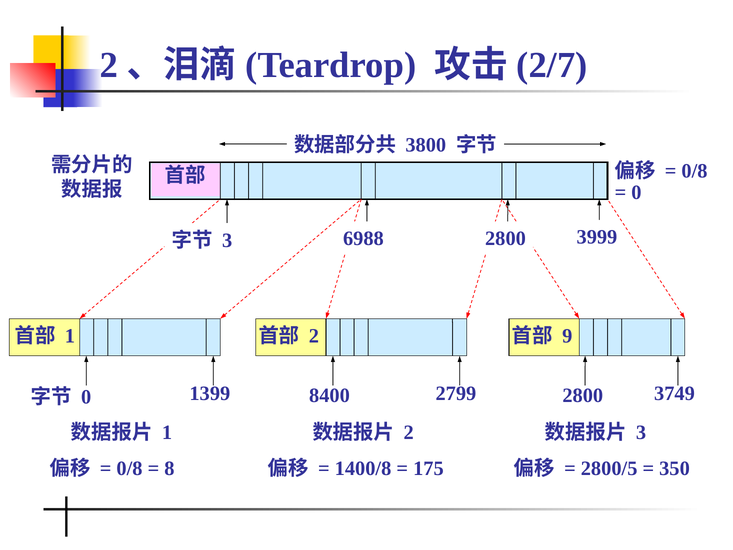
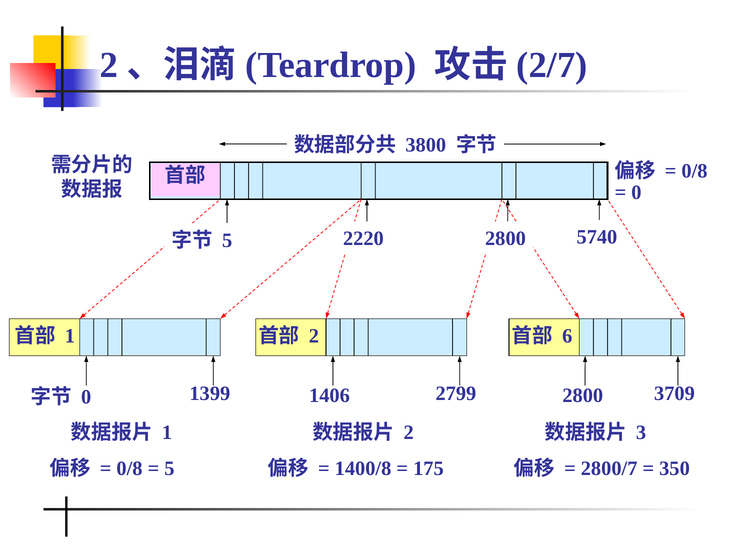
3999: 3999 -> 5740 (597, 237)
6988: 6988 -> 2220 (363, 239)
3: 3 -> 5 (227, 240)
9: 9 -> 6 (567, 336)
8400: 8400 -> 1406 (329, 395)
3749: 3749 -> 3709 (674, 394)
8: 8 -> 5 (169, 468)
2800/5: 2800/5 -> 2800/7 (609, 468)
